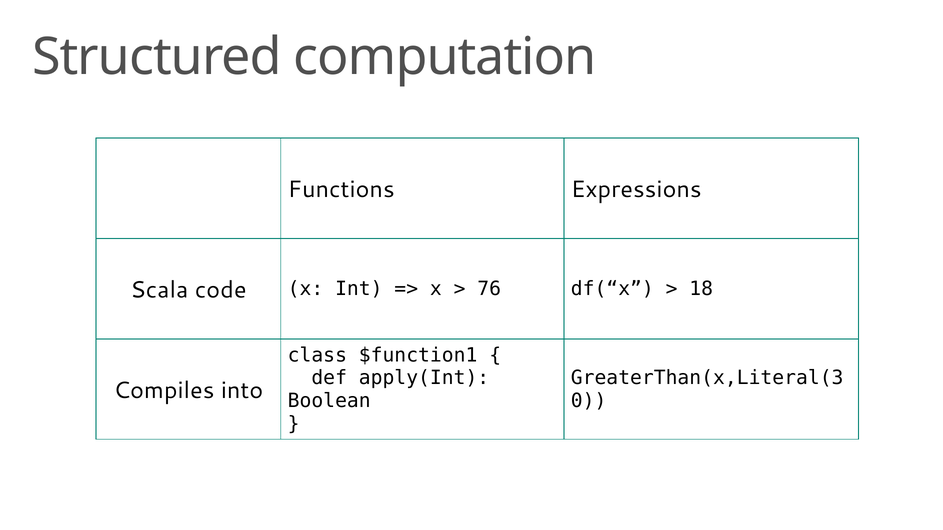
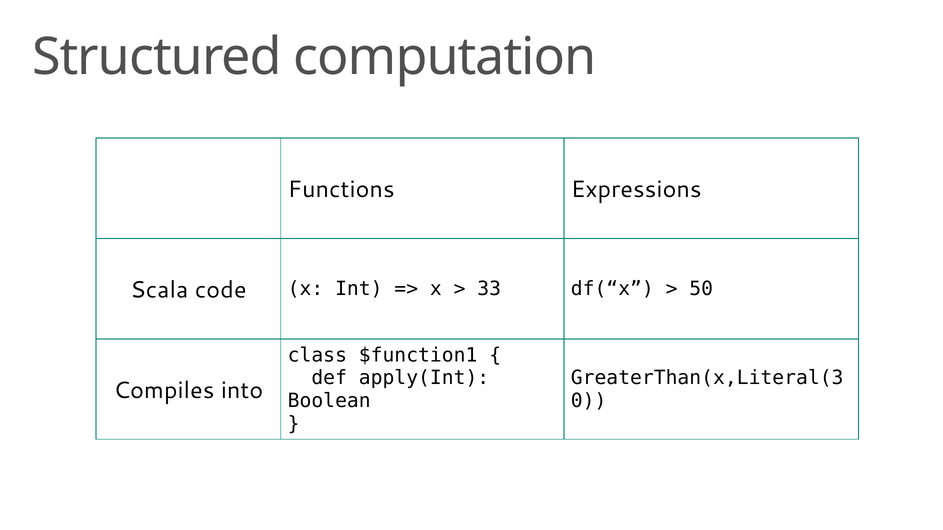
76: 76 -> 33 (489, 289)
18: 18 -> 50 (701, 289)
